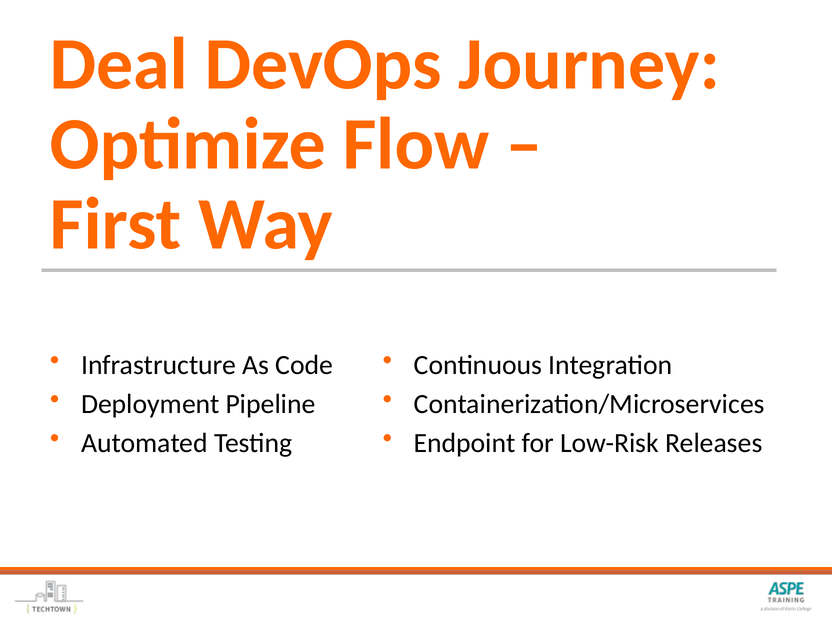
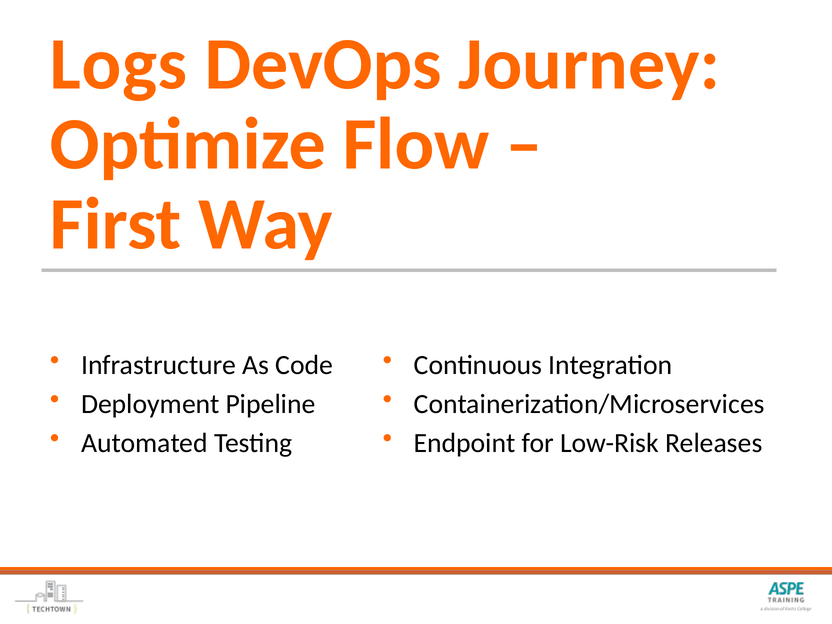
Deal: Deal -> Logs (119, 64)
